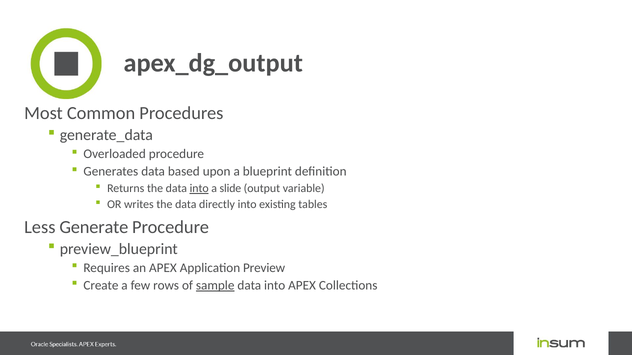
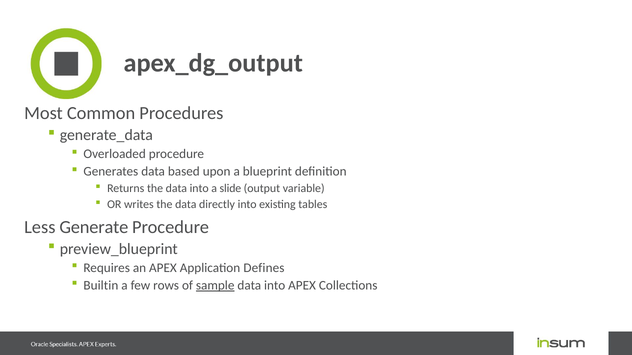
into underline: present -> none (199, 189)
Preview: Preview -> Defines (264, 268)
Create: Create -> Builtin (101, 286)
